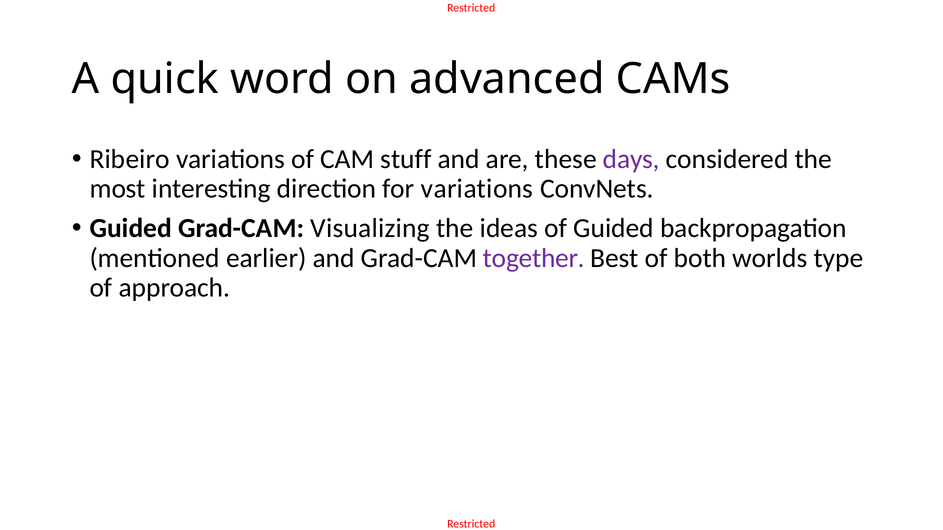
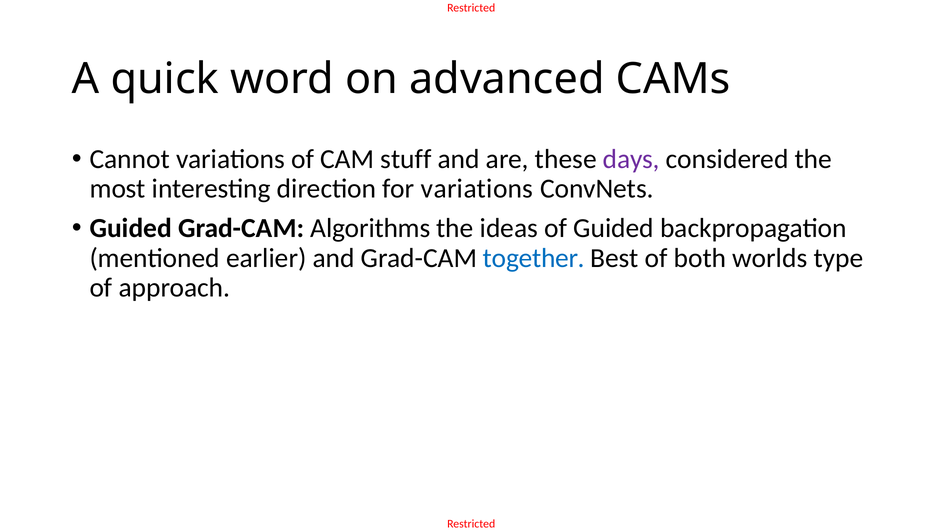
Ribeiro: Ribeiro -> Cannot (130, 159)
Visualizing: Visualizing -> Algorithms (370, 229)
together colour: purple -> blue (534, 258)
